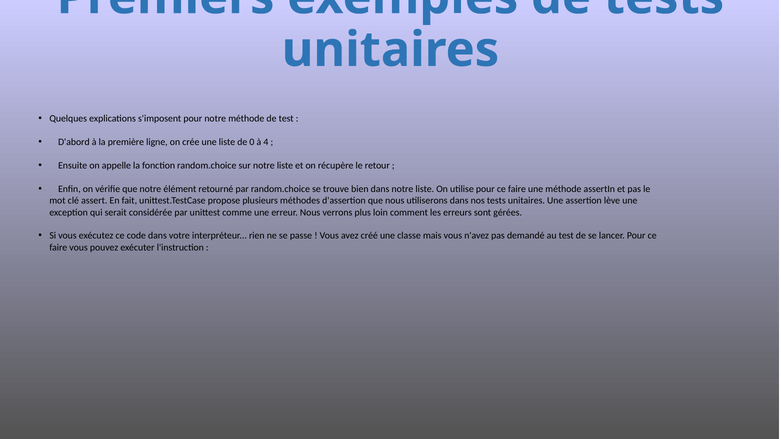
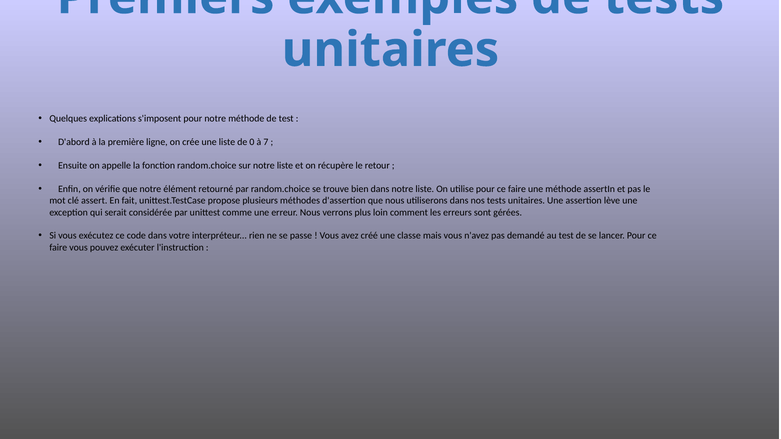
4: 4 -> 7 (266, 142)
